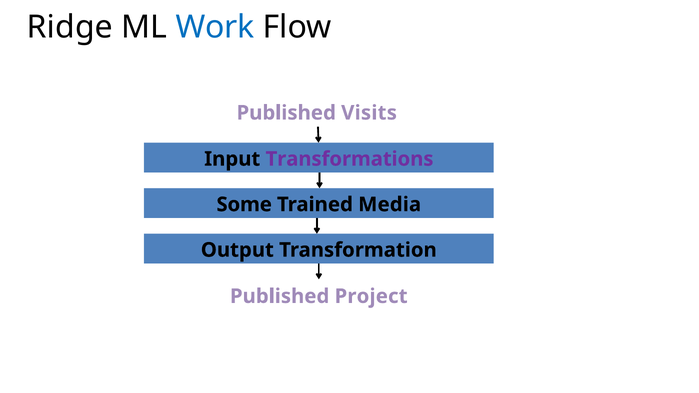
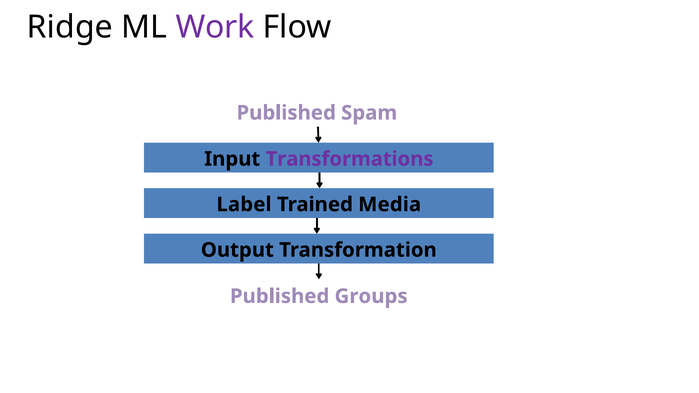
Work colour: blue -> purple (215, 27)
Visits: Visits -> Spam (369, 113)
Some: Some -> Label (244, 205)
Project: Project -> Groups (371, 296)
